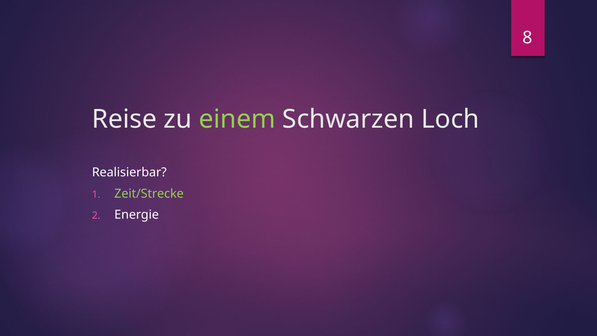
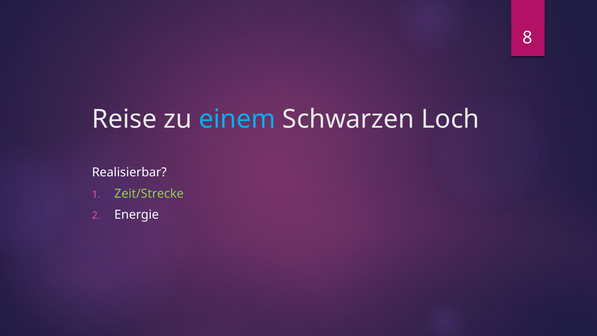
einem colour: light green -> light blue (237, 119)
